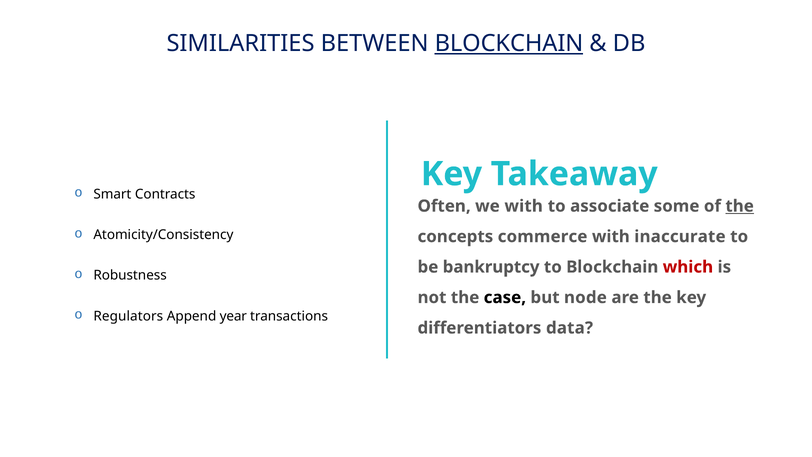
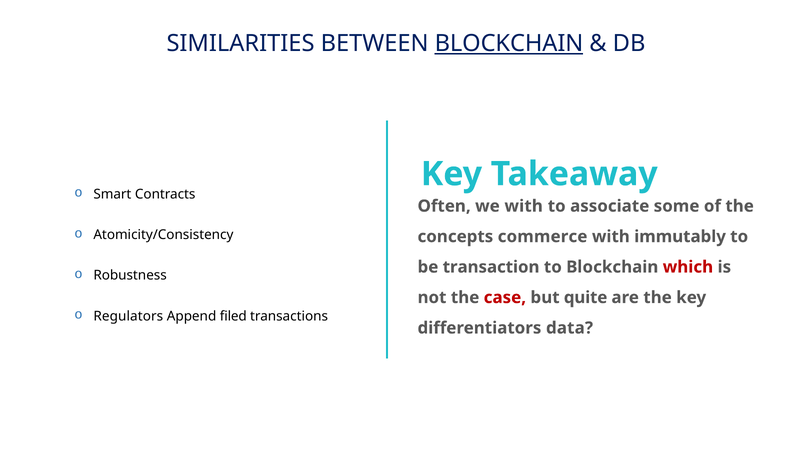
the underline: present -> none (740, 206)
inaccurate: inaccurate -> immutably (680, 236)
bankruptcy: bankruptcy -> transaction (491, 267)
case colour: black -> red (505, 297)
node: node -> quite (586, 297)
year: year -> filed (233, 316)
